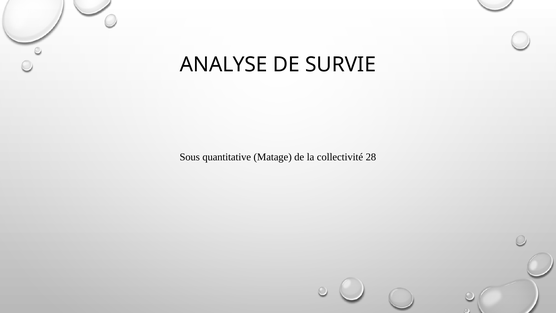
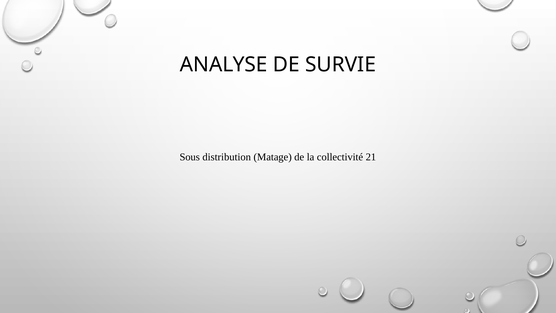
quantitative: quantitative -> distribution (227, 157)
28: 28 -> 21 (371, 157)
